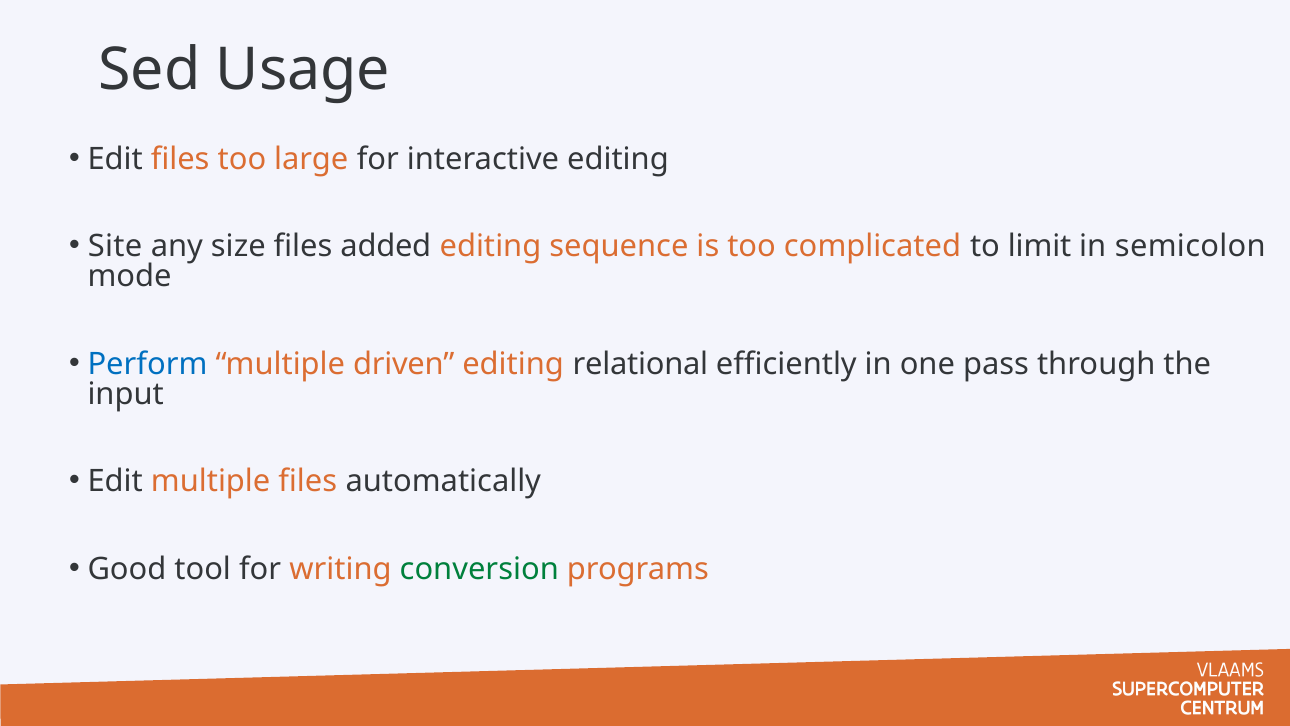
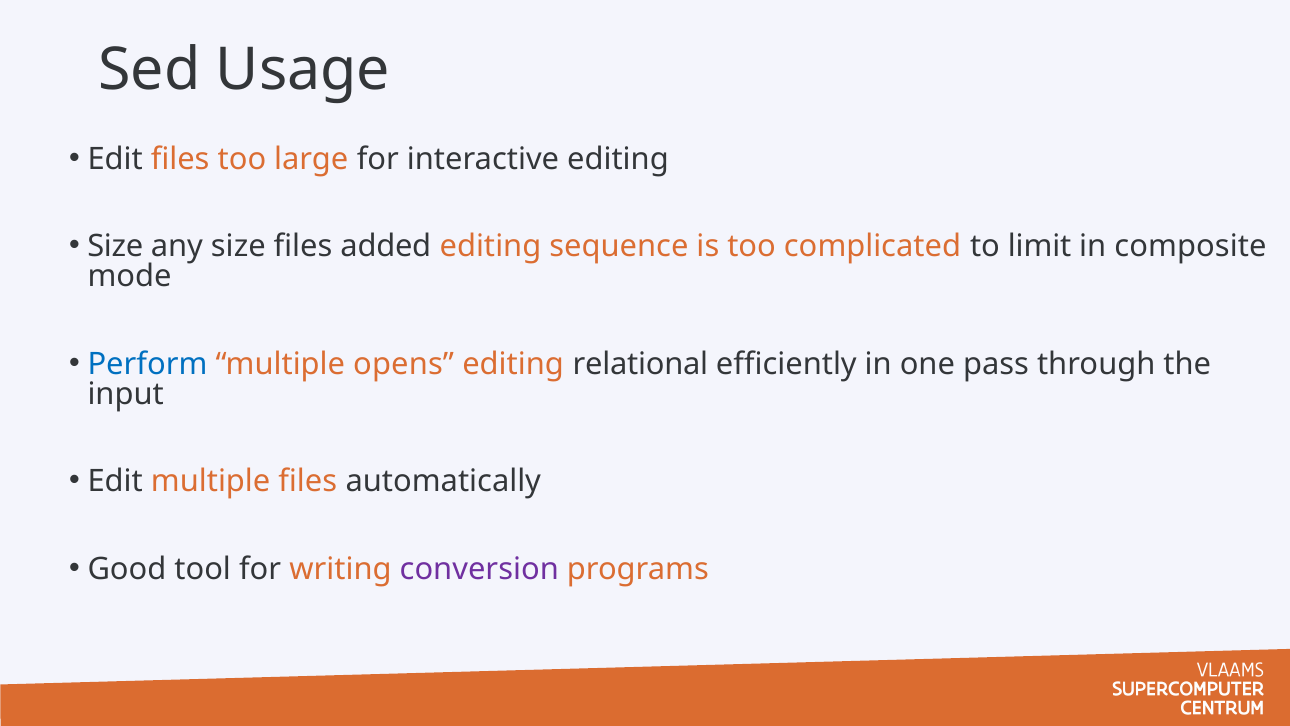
Site: Site -> Size (115, 246)
semicolon: semicolon -> composite (1190, 246)
driven: driven -> opens (404, 364)
conversion colour: green -> purple (479, 569)
